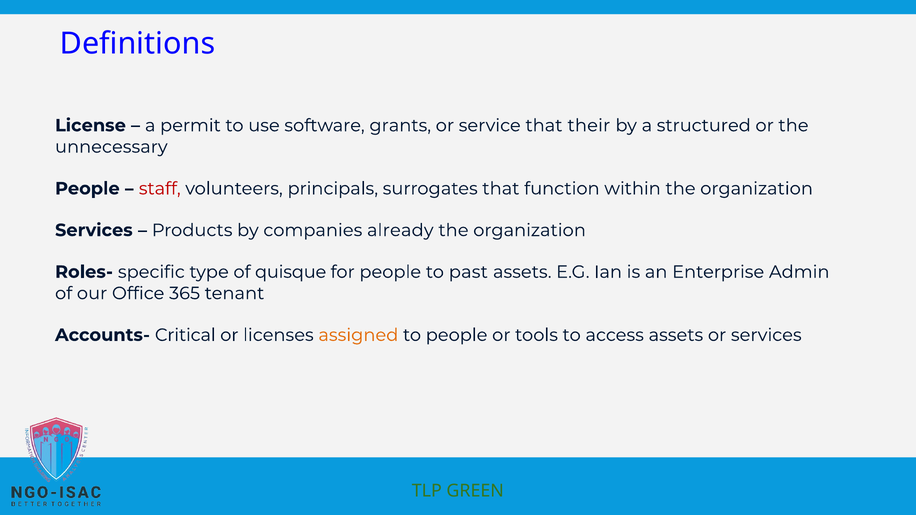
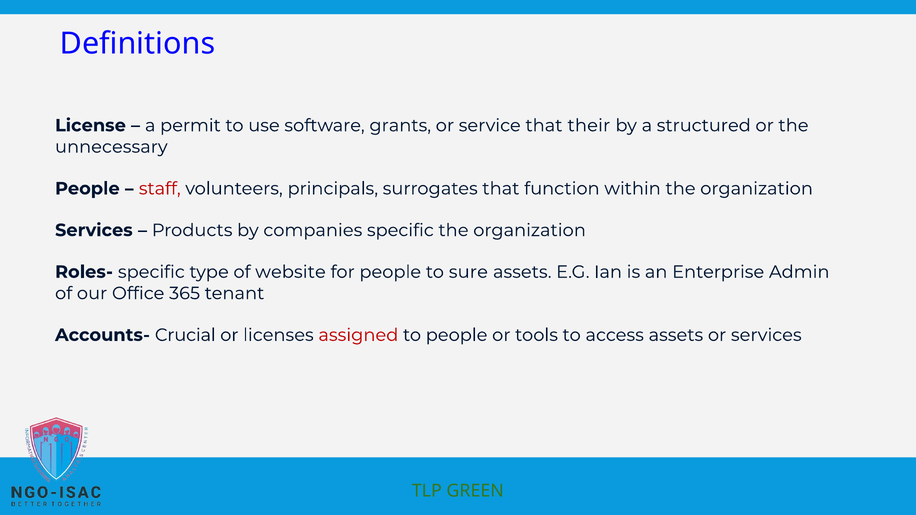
companies already: already -> specific (400, 230)
quisque: quisque -> website (290, 272)
past: past -> sure (468, 272)
Critical: Critical -> Crucial (185, 335)
assigned colour: orange -> red (358, 335)
